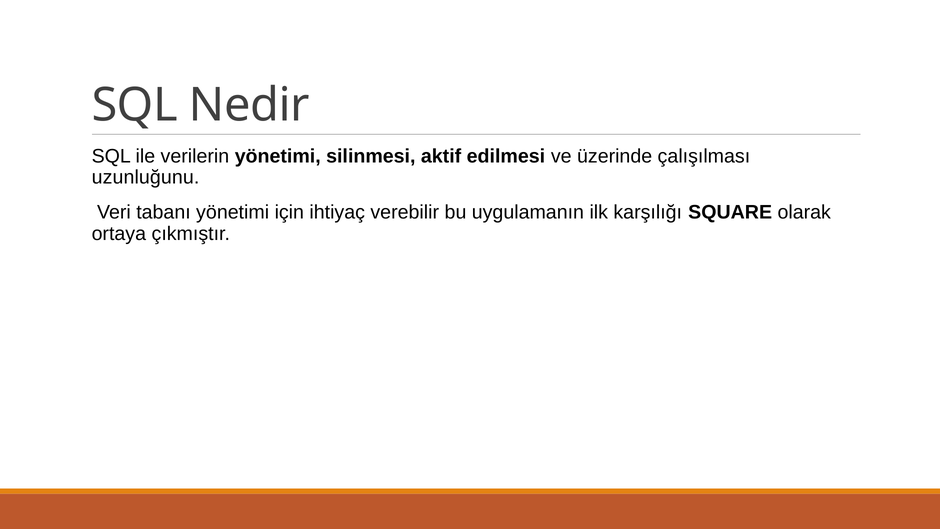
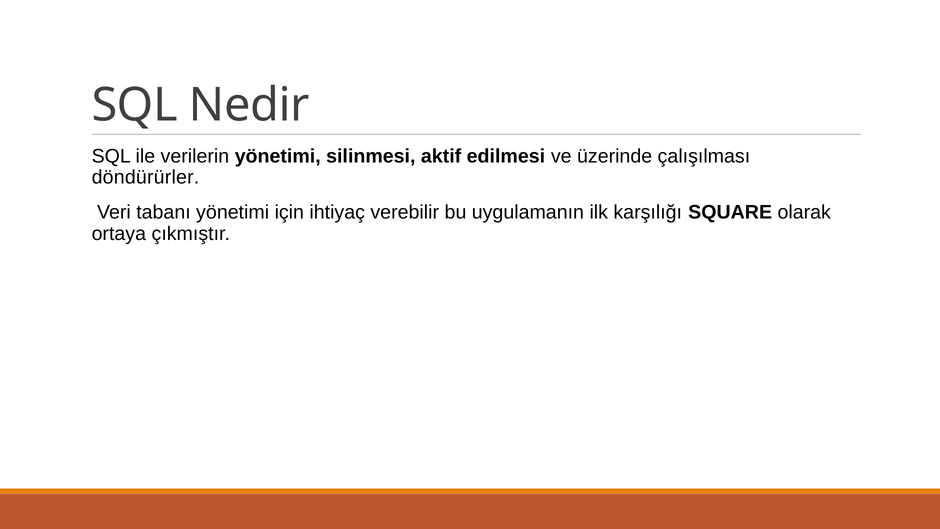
uzunluğunu: uzunluğunu -> döndürürler (145, 177)
